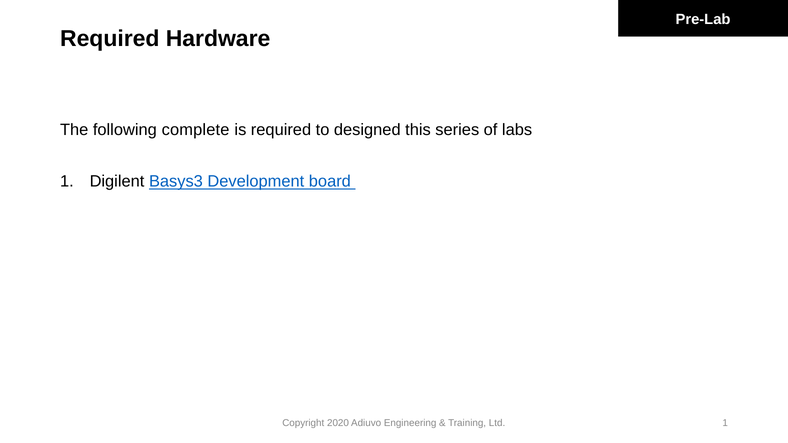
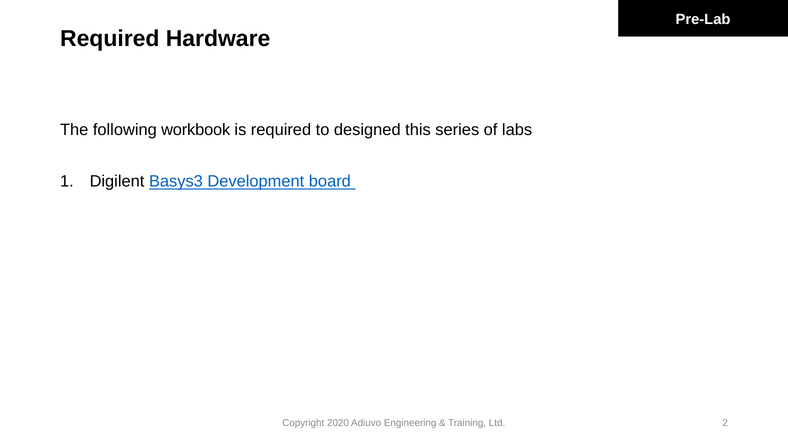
complete: complete -> workbook (196, 130)
Ltd 1: 1 -> 2 (725, 423)
